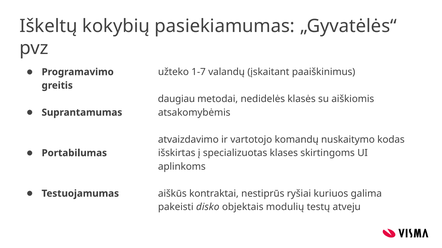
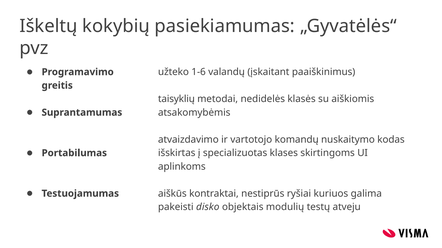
1-7: 1-7 -> 1-6 (199, 72)
daugiau: daugiau -> taisyklių (176, 99)
